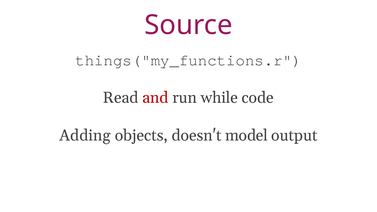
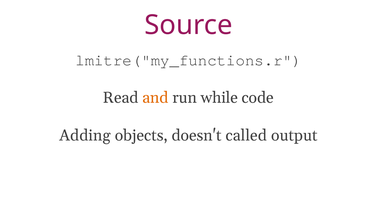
things("my_functions.r: things("my_functions.r -> lmitre("my_functions.r (188, 60)
and colour: red -> orange (155, 98)
model: model -> called (246, 135)
